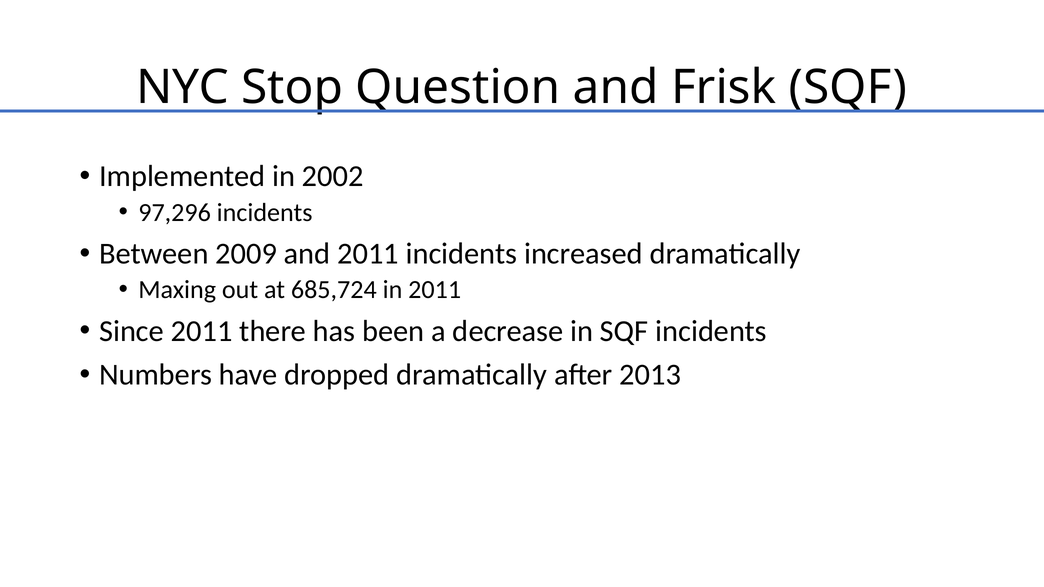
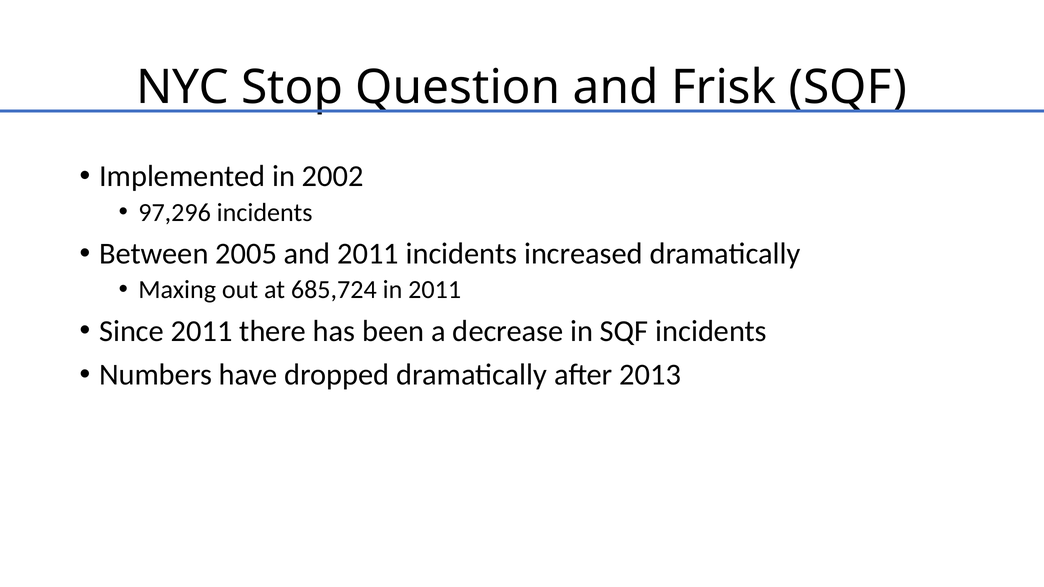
2009: 2009 -> 2005 (246, 254)
